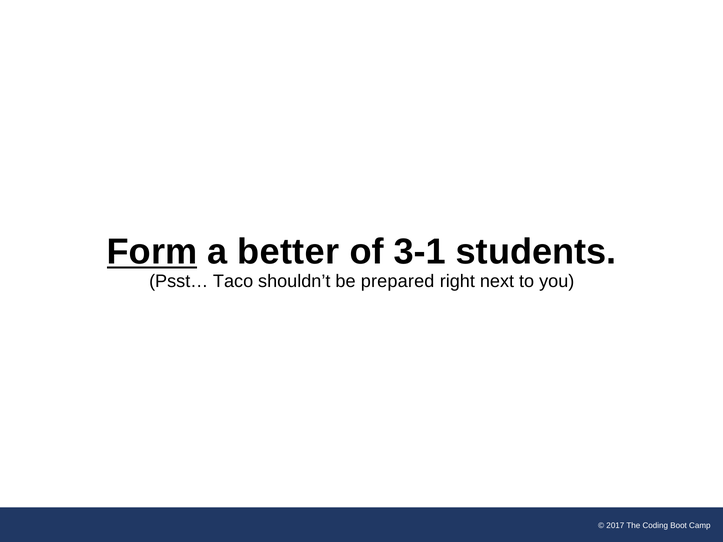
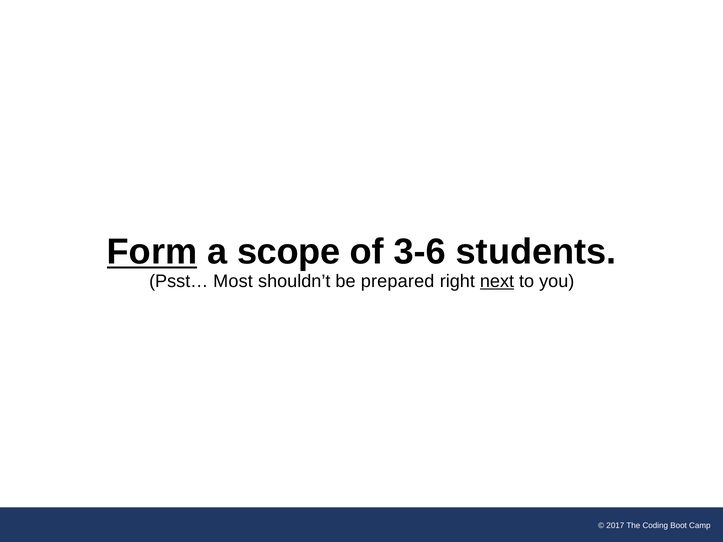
better: better -> scope (289, 252)
3-1: 3-1 -> 3-6 (420, 252)
Taco: Taco -> Most (233, 281)
next underline: none -> present (497, 281)
